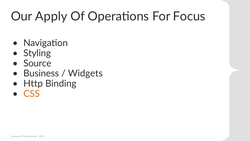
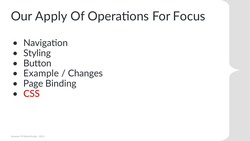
Source: Source -> Button (37, 63)
Business: Business -> Example (41, 73)
Widgets: Widgets -> Changes (85, 73)
Http: Http -> Page (33, 83)
CSS colour: orange -> red (32, 94)
